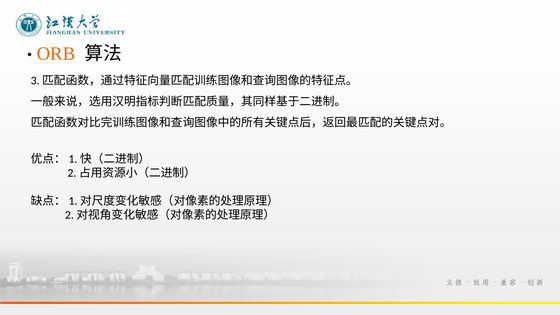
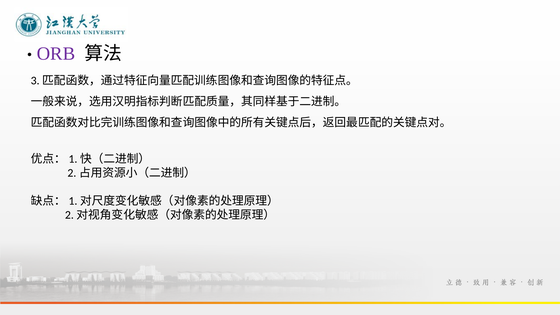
ORB colour: orange -> purple (56, 54)
